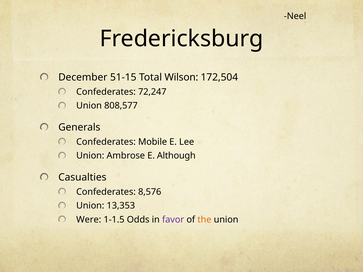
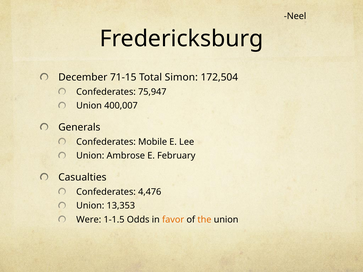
51-15: 51-15 -> 71-15 (123, 77)
Wilson: Wilson -> Simon (181, 77)
72,247: 72,247 -> 75,947 (152, 92)
808,577: 808,577 -> 400,007 (121, 106)
Although: Although -> February (176, 156)
8,576: 8,576 -> 4,476 (150, 192)
favor colour: purple -> orange (173, 220)
